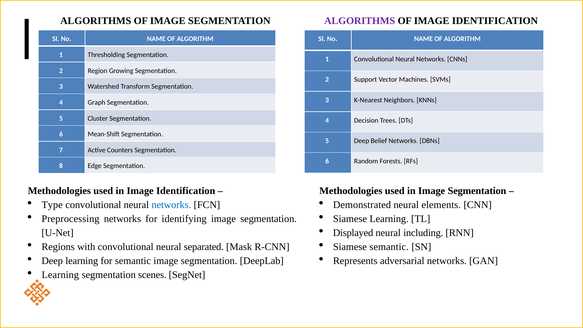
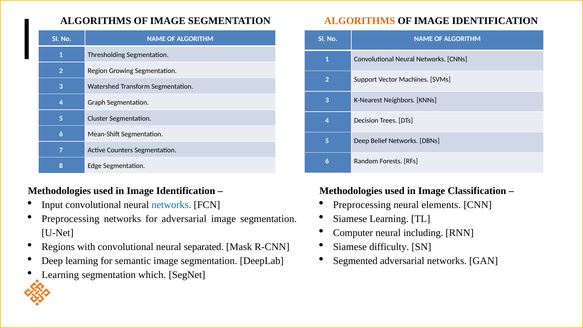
ALGORITHMS colour: purple -> orange (360, 21)
in Image Segmentation: Segmentation -> Classification (477, 191)
Type: Type -> Input (52, 205)
Demonstrated: Demonstrated -> Preprocessing (362, 205)
for identifying: identifying -> adversarial (184, 219)
Displayed: Displayed -> Computer (353, 233)
Siamese semantic: semantic -> difficulty (389, 247)
Represents: Represents -> Segmented (355, 261)
scenes: scenes -> which (152, 275)
